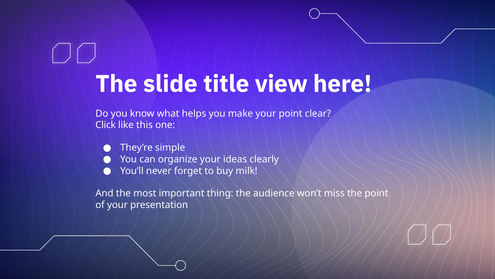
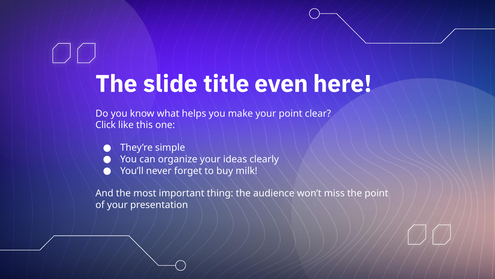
view: view -> even (281, 84)
